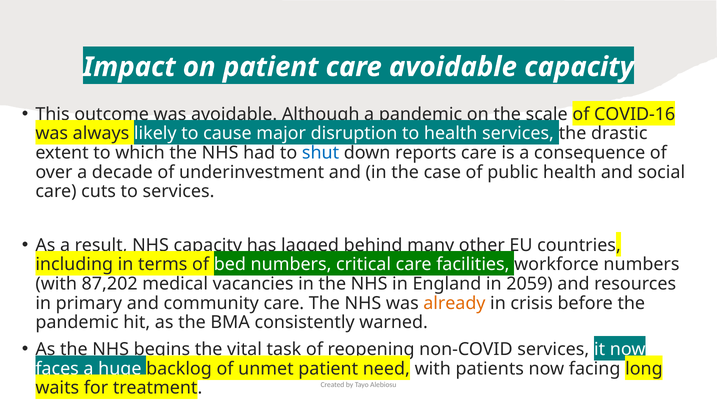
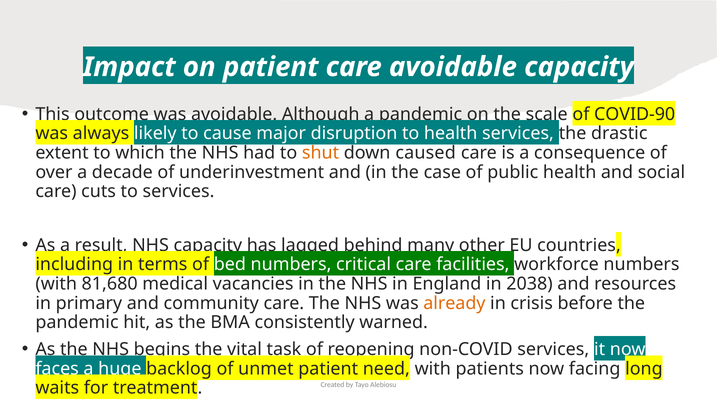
COVID-16: COVID-16 -> COVID-90 (635, 114)
shut colour: blue -> orange (321, 153)
reports: reports -> caused (426, 153)
87,202: 87,202 -> 81,680 (110, 284)
2059: 2059 -> 2038 (530, 284)
